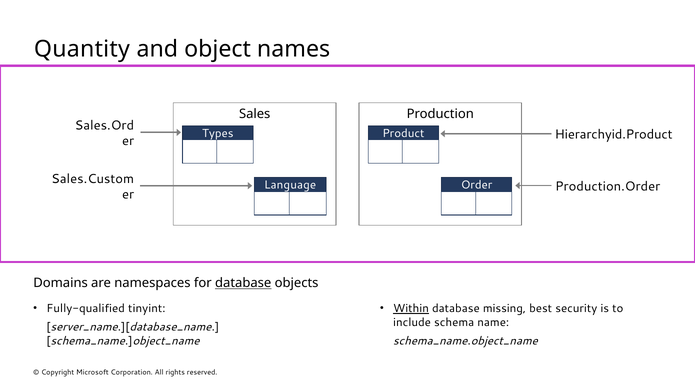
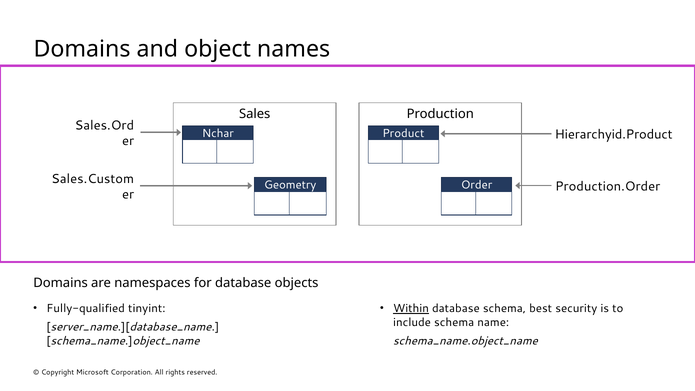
Quantity: Quantity -> Domains (82, 49)
Types: Types -> Nchar (218, 133)
Language: Language -> Geometry (290, 185)
database underline: present -> none (243, 283)
database missing: missing -> schema (504, 309)
